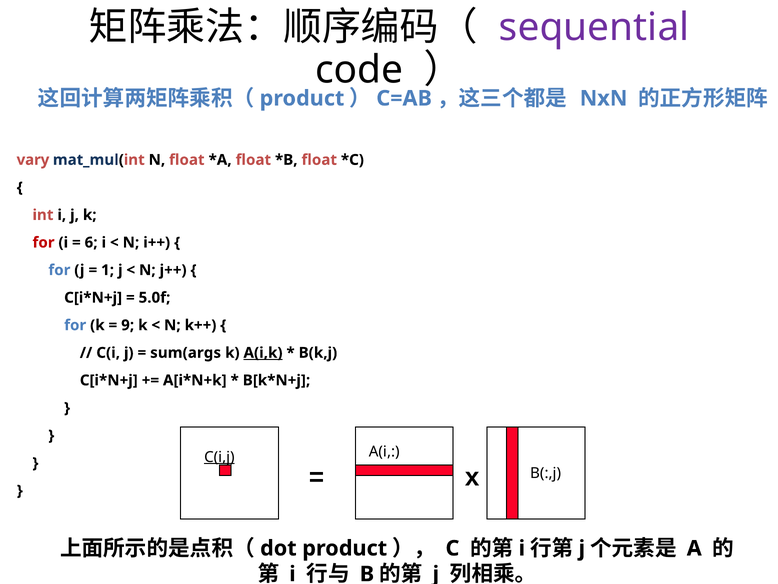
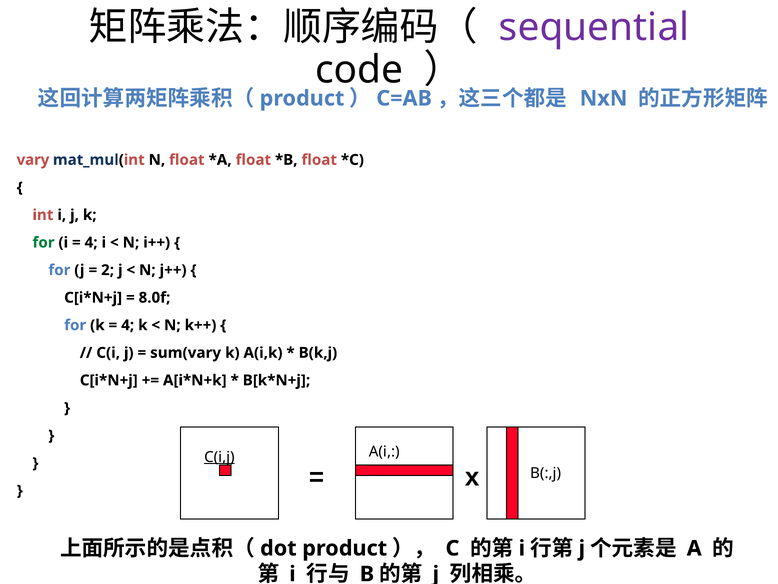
for colour: red -> green (44, 242)
6: 6 -> 4 (91, 242)
1: 1 -> 2 (108, 270)
5.0f: 5.0f -> 8.0f (154, 297)
9: 9 -> 4 (128, 325)
sum(args: sum(args -> sum(vary (186, 352)
A(i,k underline: present -> none (263, 352)
